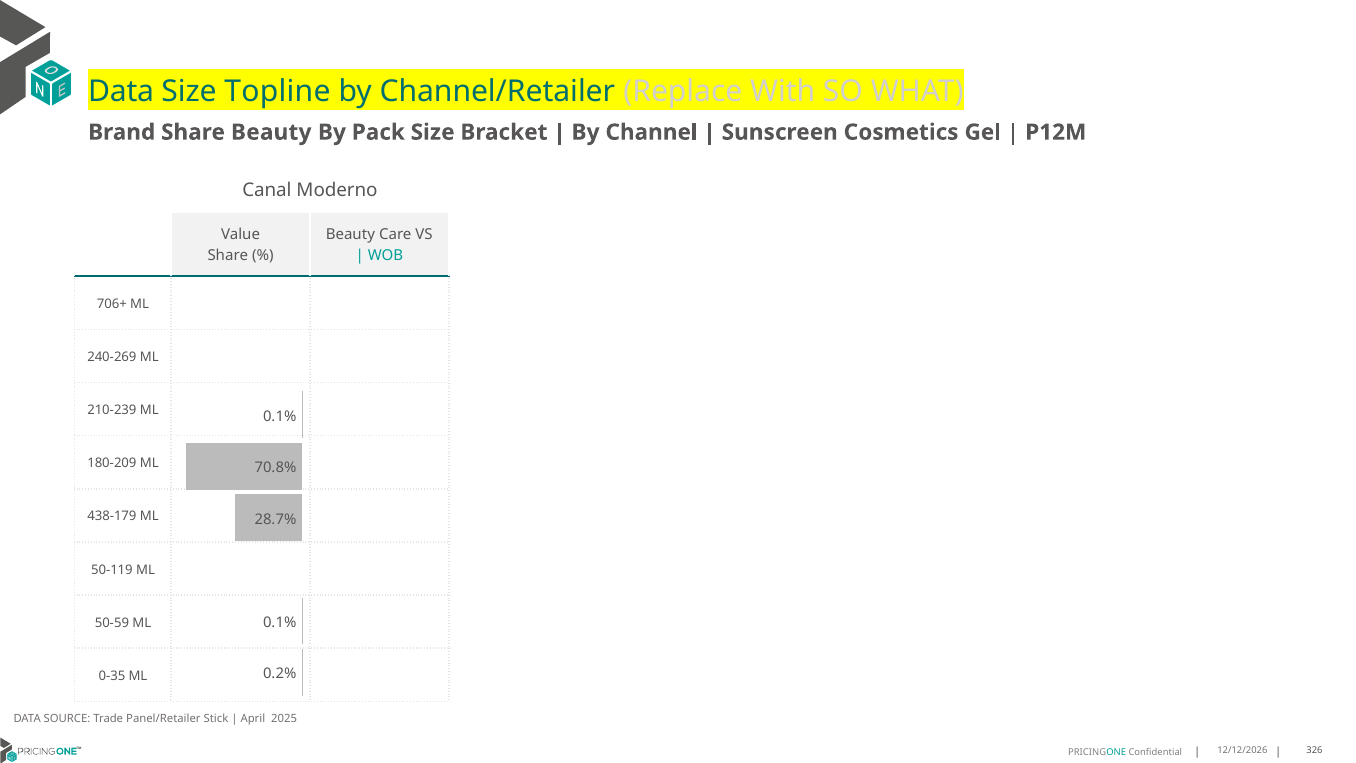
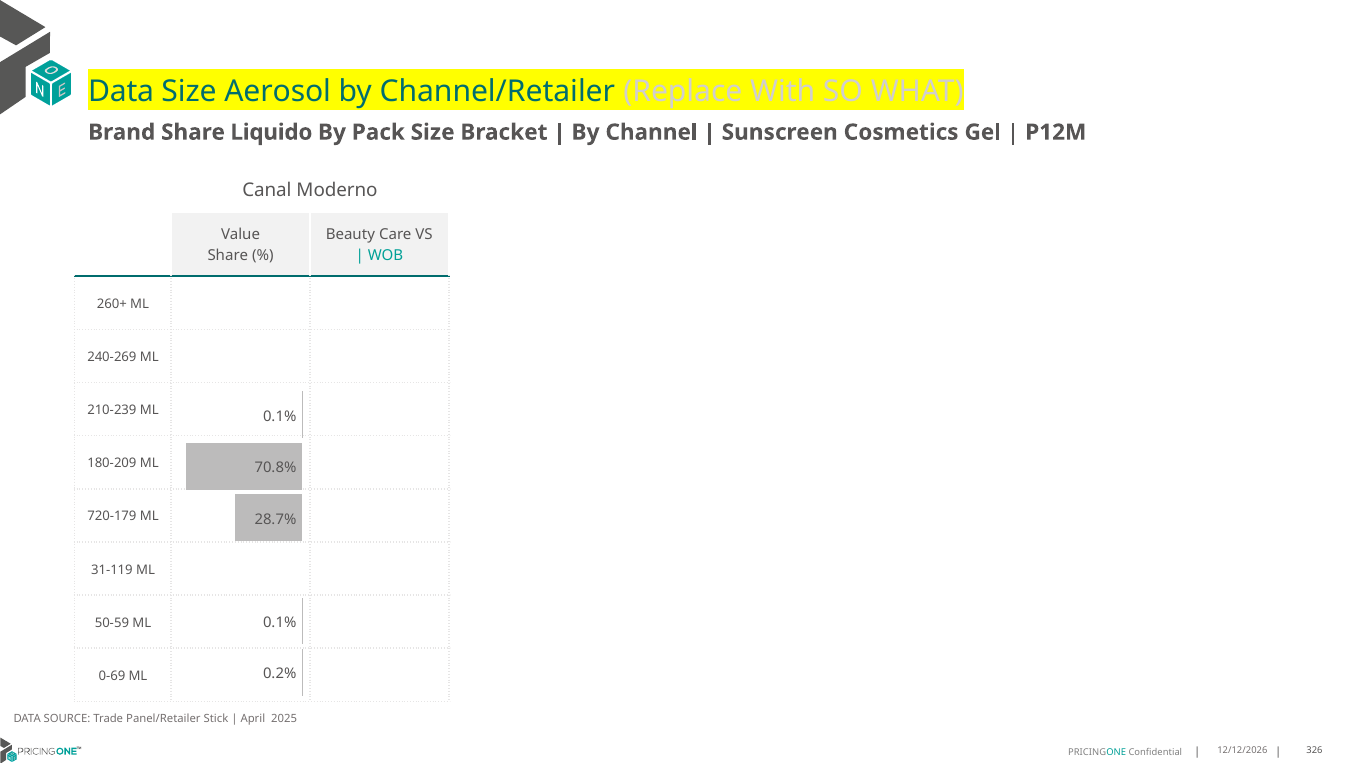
Topline: Topline -> Aerosol (278, 91)
Share Beauty: Beauty -> Liquido (271, 132)
706+: 706+ -> 260+ (112, 304)
438-179: 438-179 -> 720-179 (112, 516)
50-119: 50-119 -> 31-119 (112, 570)
0-35: 0-35 -> 0-69 (112, 676)
